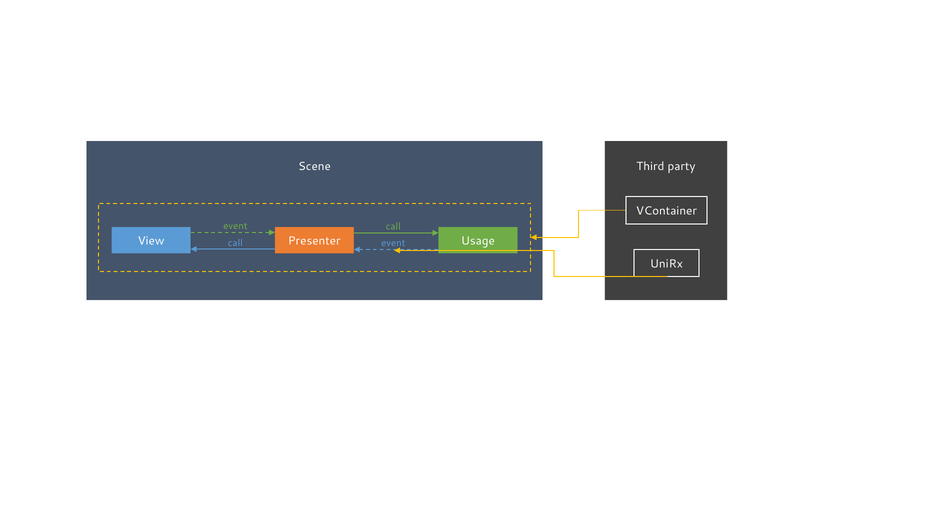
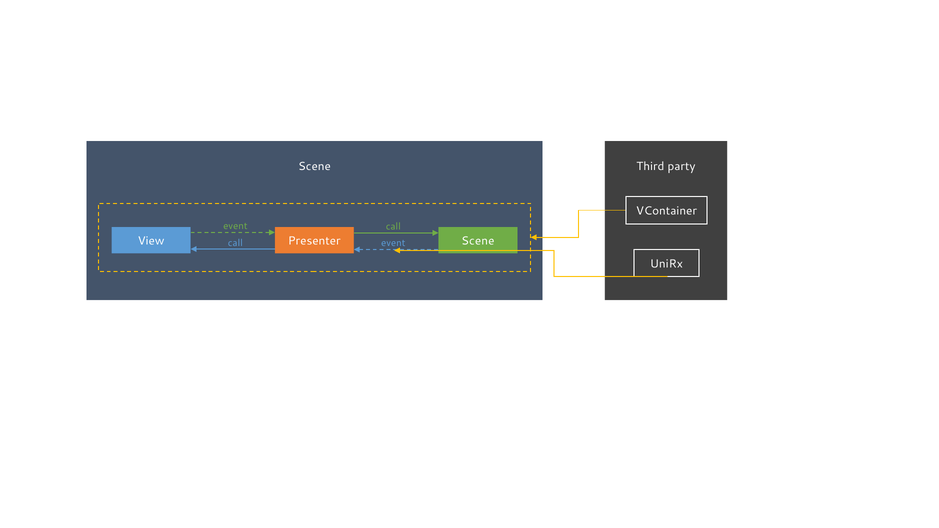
View Usage: Usage -> Scene (478, 241)
